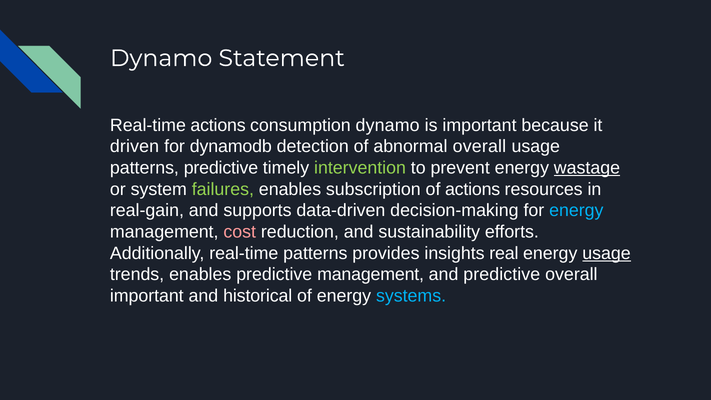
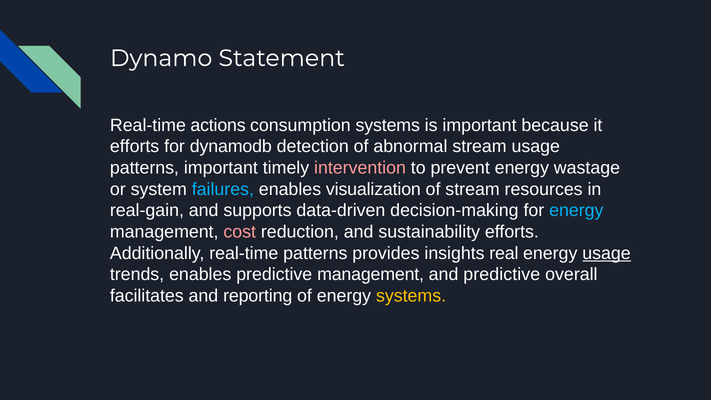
consumption dynamo: dynamo -> systems (388, 125)
driven: driven -> efforts (135, 147)
abnormal overall: overall -> stream (480, 147)
patterns predictive: predictive -> important (221, 168)
intervention colour: light green -> pink (360, 168)
wastage underline: present -> none (587, 168)
failures colour: light green -> light blue (223, 189)
subscription: subscription -> visualization (373, 189)
of actions: actions -> stream (473, 189)
important: important -> facilitates (147, 296)
historical: historical -> reporting (258, 296)
systems colour: light blue -> yellow (411, 296)
